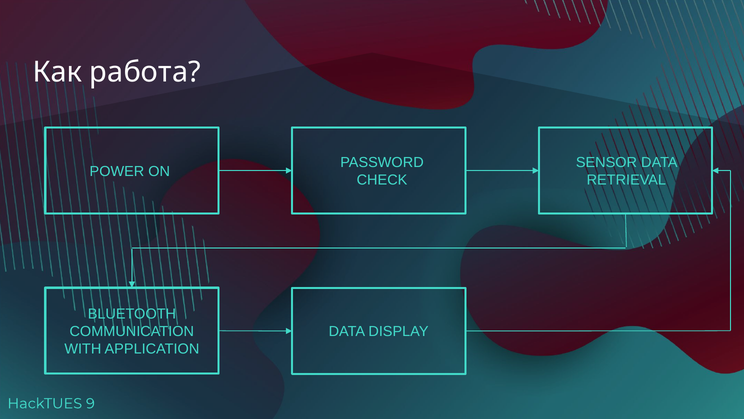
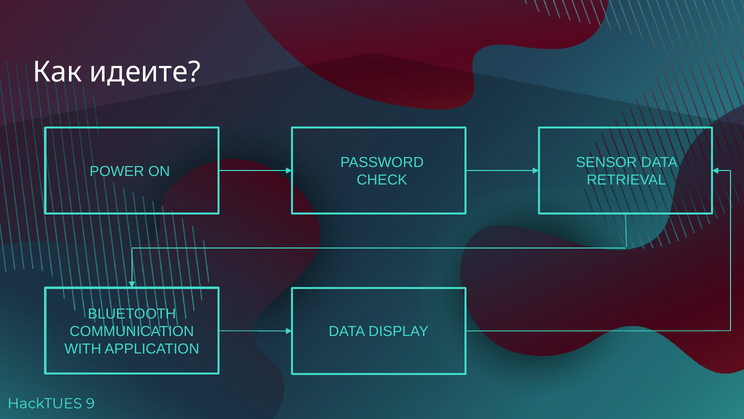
работа: работа -> идеите (145, 72)
